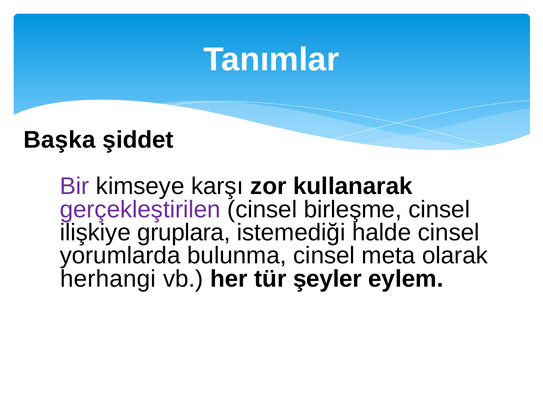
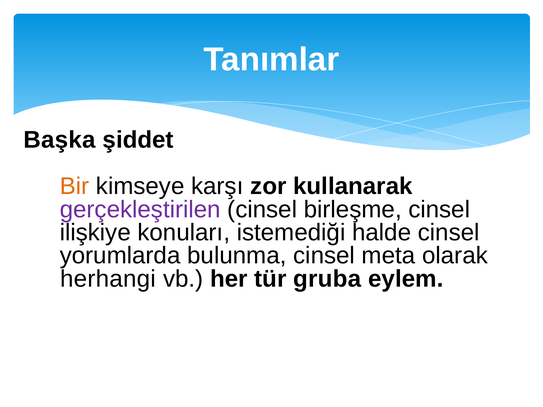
Bir colour: purple -> orange (74, 186)
gruplara: gruplara -> konuları (184, 233)
şeyler: şeyler -> gruba (327, 279)
